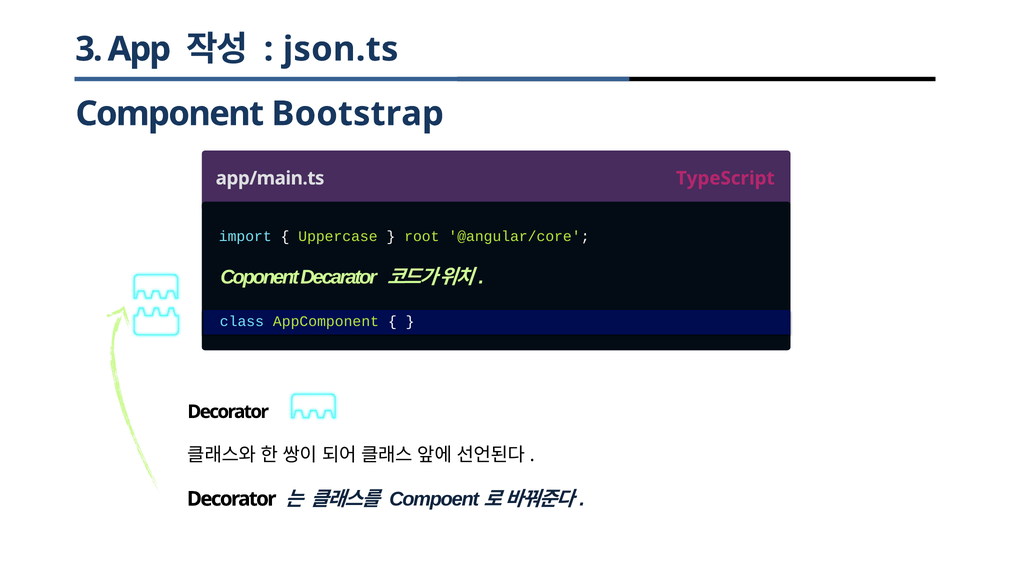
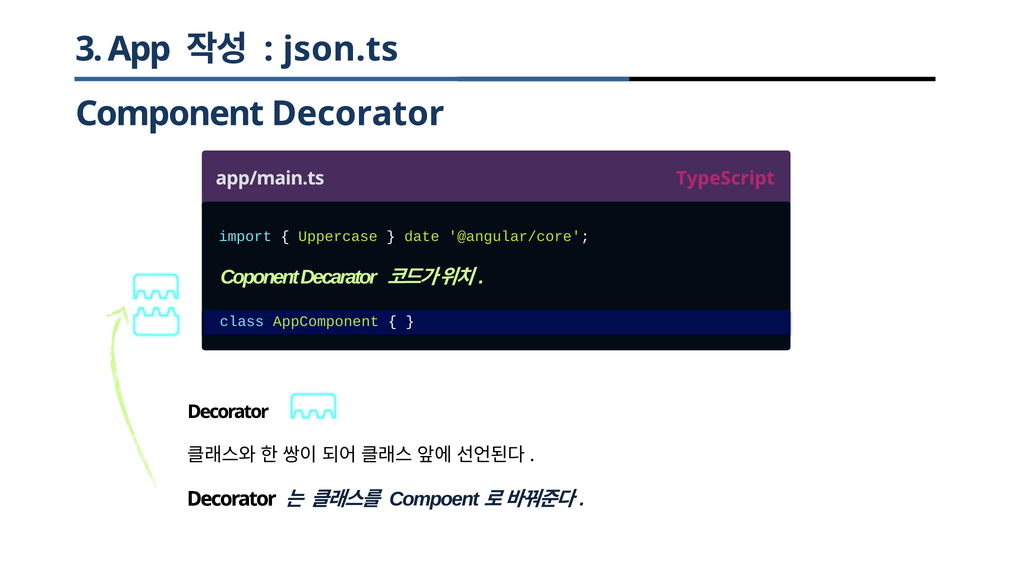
Component Bootstrap: Bootstrap -> Decorator (358, 114)
root: root -> date (422, 237)
